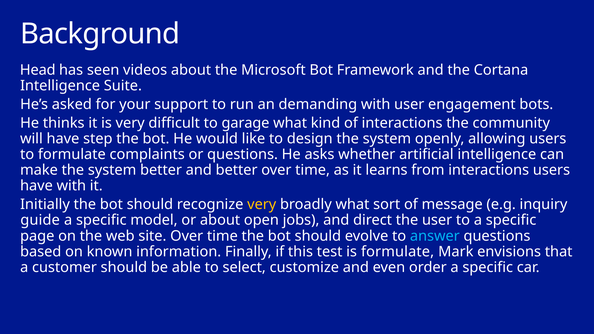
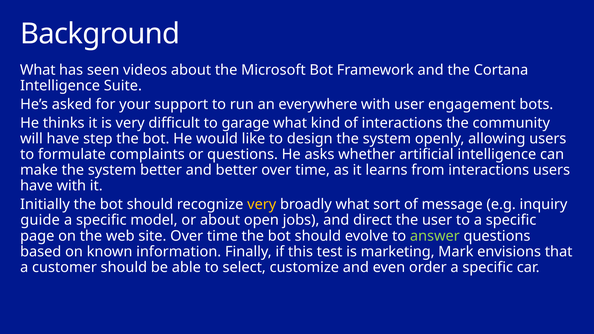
Head: Head -> What (38, 70)
demanding: demanding -> everywhere (318, 104)
answer colour: light blue -> light green (435, 236)
is formulate: formulate -> marketing (398, 252)
